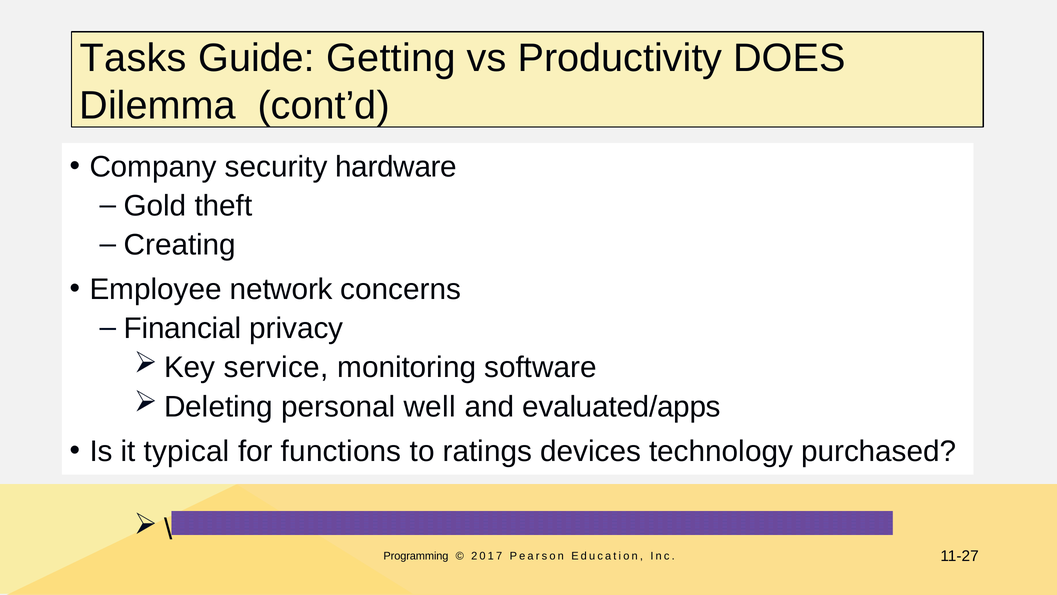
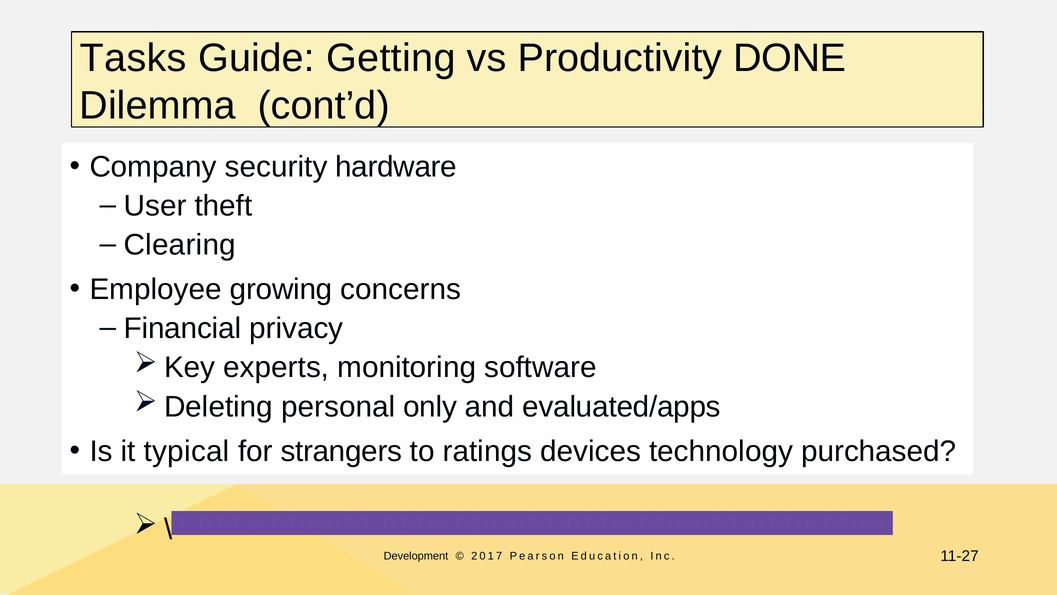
DOES: DOES -> DONE (790, 58)
Gold: Gold -> User (155, 206)
Creating: Creating -> Clearing (180, 245)
network: network -> growing (281, 289)
service: service -> experts (276, 367)
well: well -> only (430, 406)
functions: functions -> strangers (341, 451)
Programming: Programming -> Development (416, 556)
